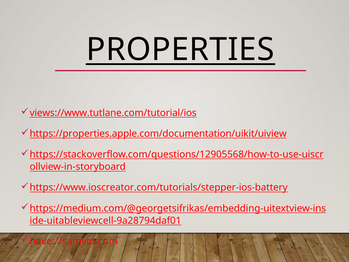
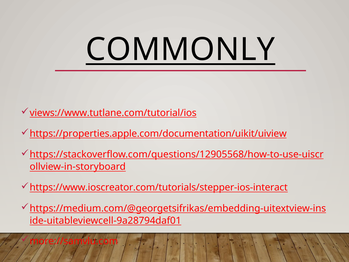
PROPERTIES: PROPERTIES -> COMMONLY (180, 50)
https://www.ioscreator.com/tutorials/stepper-ios-battery: https://www.ioscreator.com/tutorials/stepper-ios-battery -> https://www.ioscreator.com/tutorials/stepper-ios-interact (159, 187)
have://samvlu.com: have://samvlu.com -> more://samvlu.com (74, 241)
